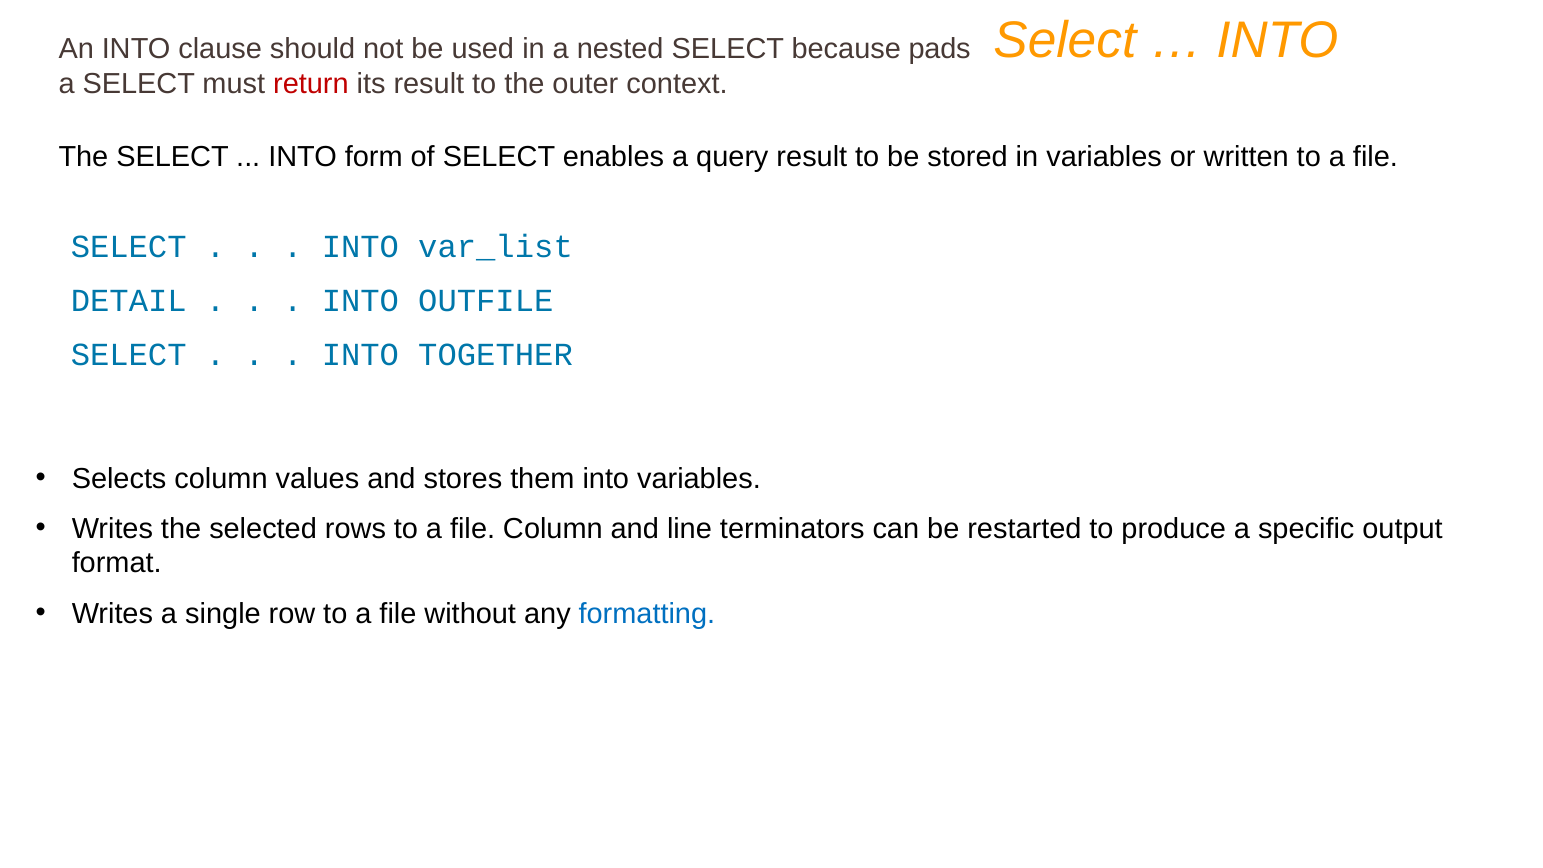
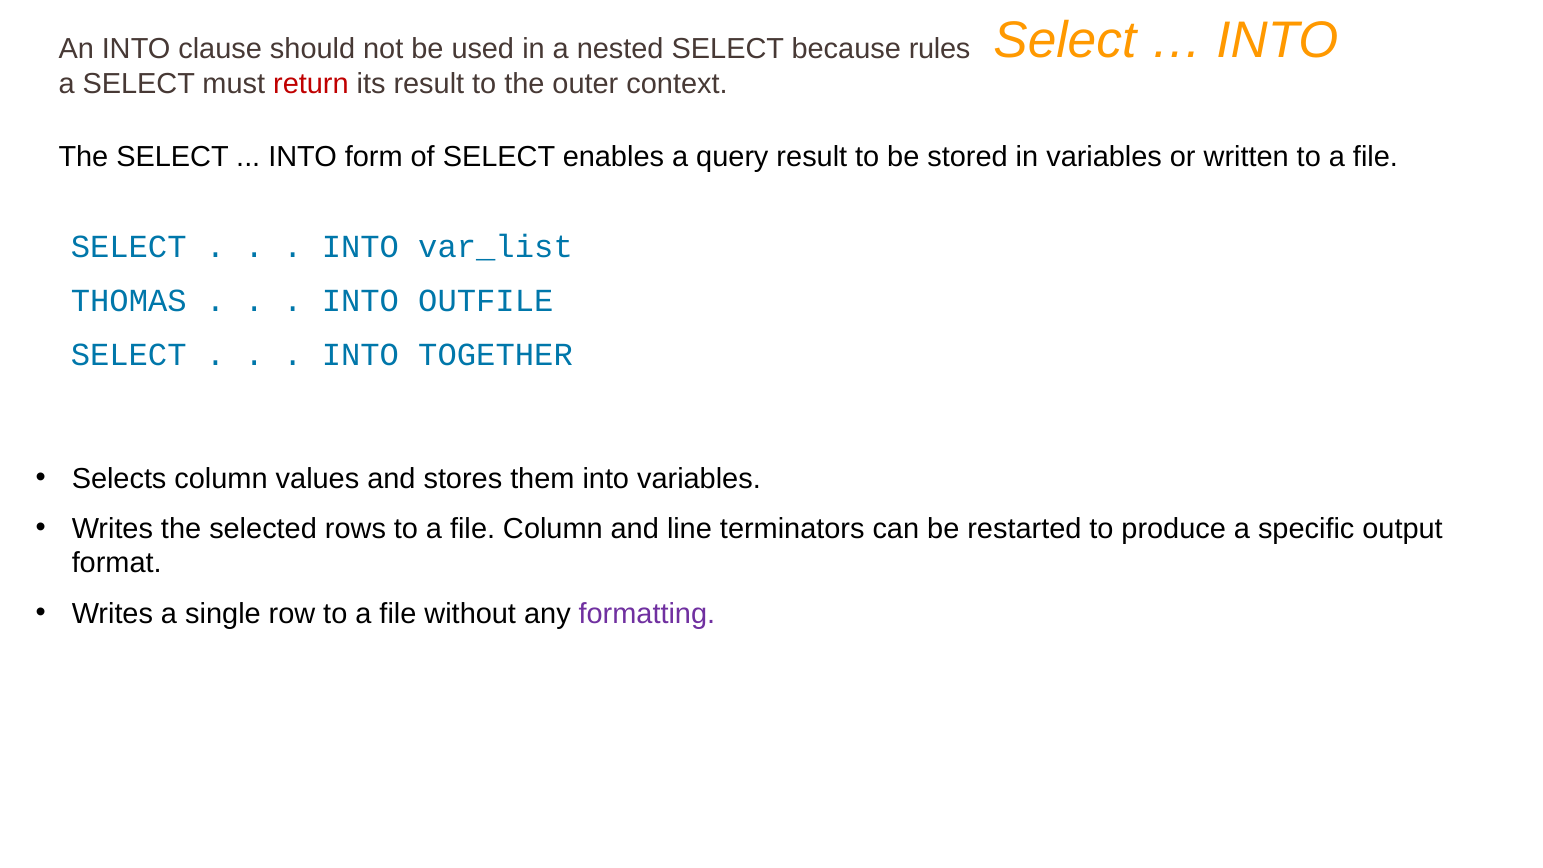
pads: pads -> rules (940, 49)
DETAIL: DETAIL -> THOMAS (129, 301)
formatting colour: blue -> purple (647, 613)
